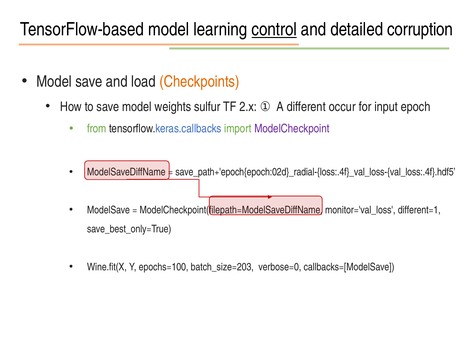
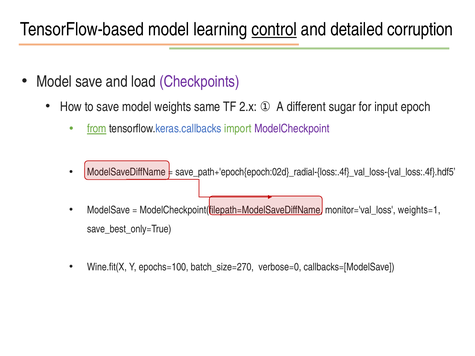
Checkpoints colour: orange -> purple (199, 82)
sulfur: sulfur -> same (207, 107)
occur: occur -> sugar (342, 107)
from underline: none -> present (97, 129)
different=1: different=1 -> weights=1 (419, 210)
batch_size=203: batch_size=203 -> batch_size=270 (222, 267)
